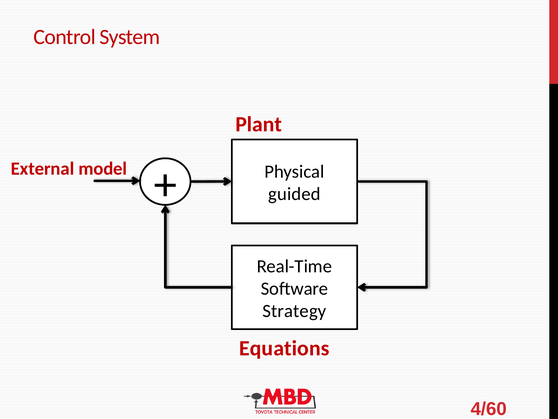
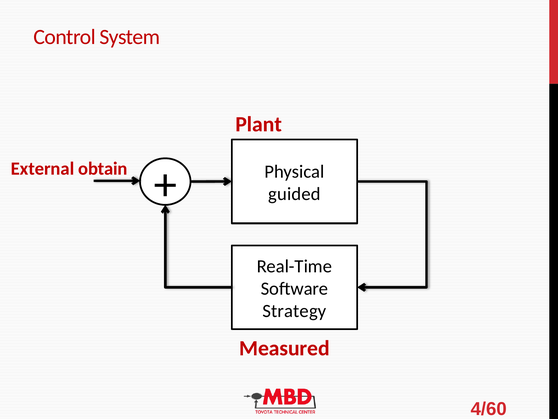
model: model -> obtain (103, 168)
Equations: Equations -> Measured (284, 348)
